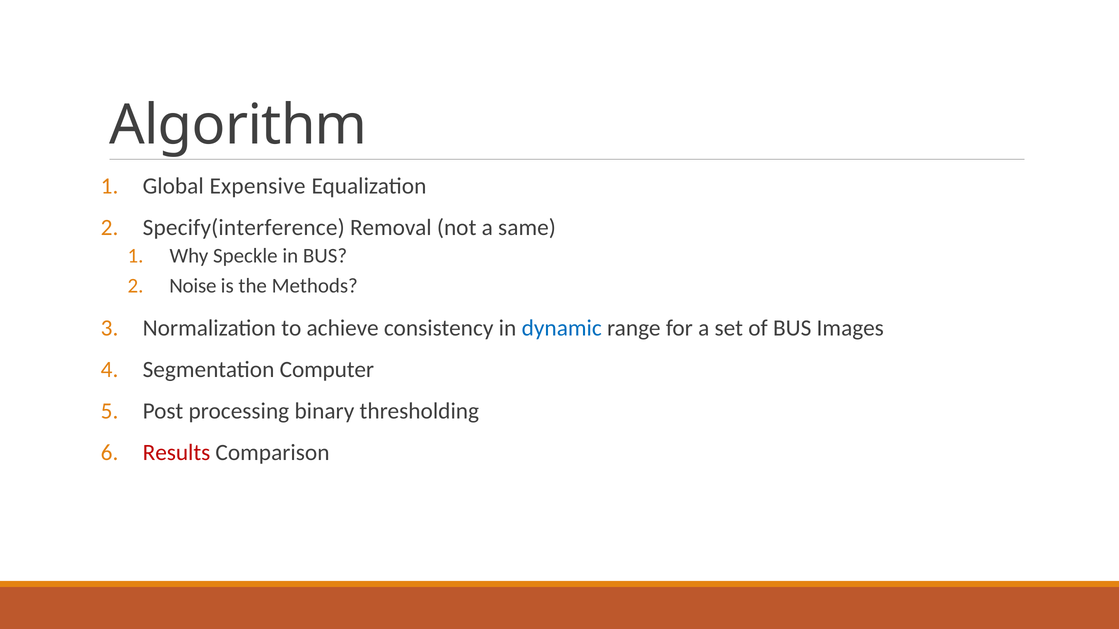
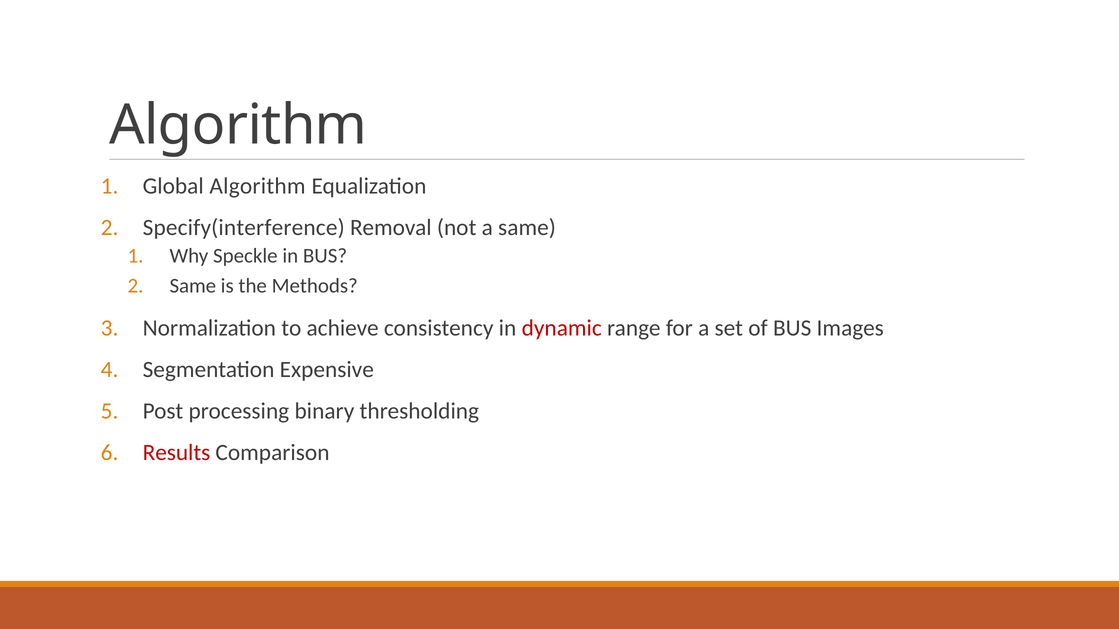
Global Expensive: Expensive -> Algorithm (258, 186)
Noise: Noise -> Same (193, 286)
dynamic colour: blue -> red (562, 328)
Computer: Computer -> Expensive (327, 370)
